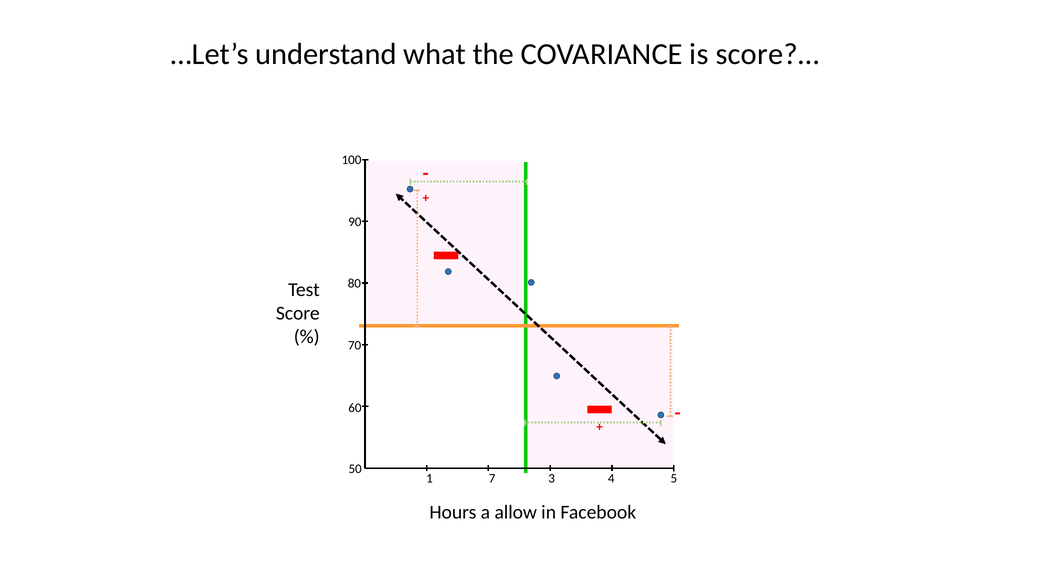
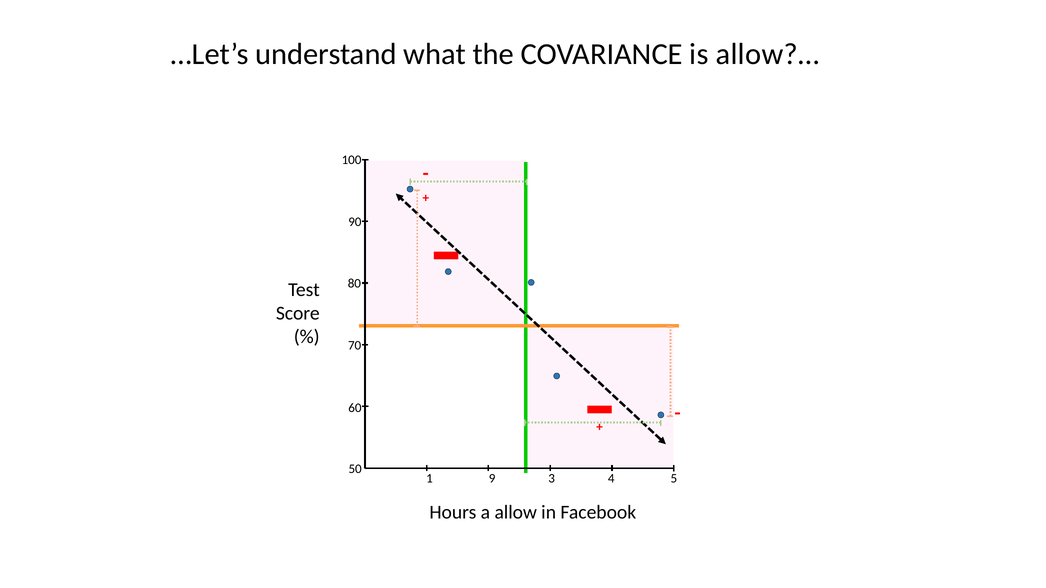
score?…: score?… -> allow?… (767, 54)
7: 7 -> 9 (492, 479)
